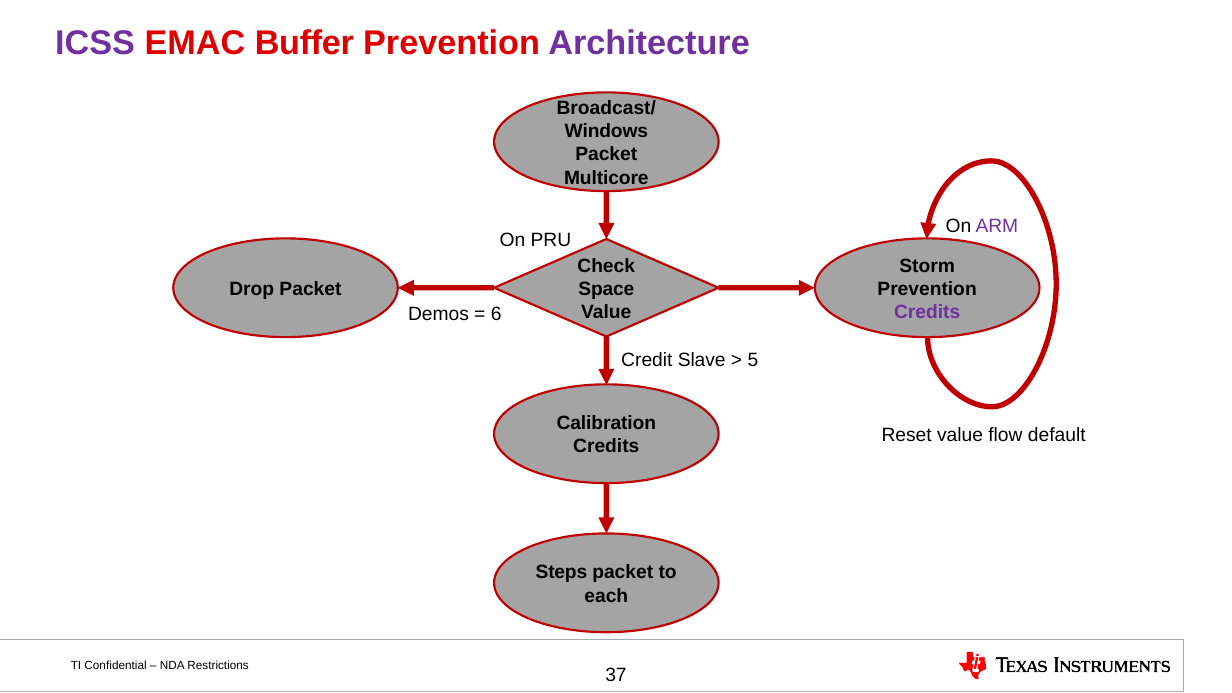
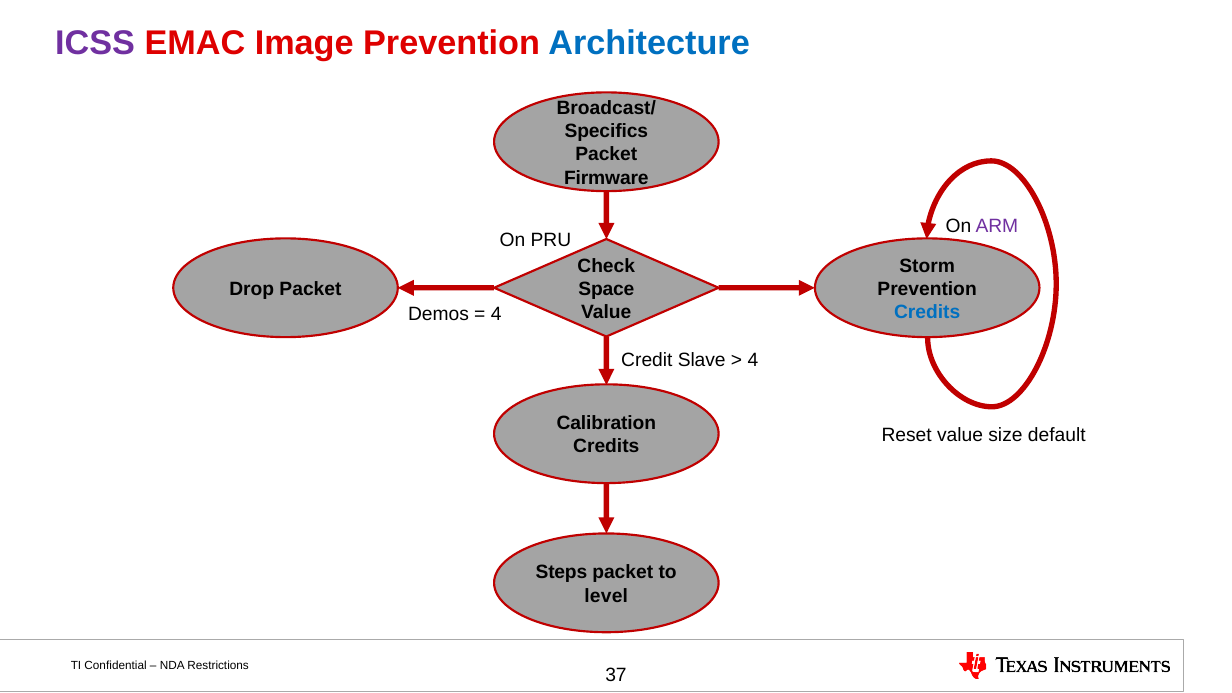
Buffer: Buffer -> Image (304, 44)
Architecture colour: purple -> blue (649, 44)
Windows: Windows -> Specifics (606, 132)
Multicore: Multicore -> Firmware (606, 178)
Credits colour: purple -> blue (927, 312)
6: 6 -> 4 (496, 314)
5: 5 -> 4 (753, 360)
flow: flow -> size (1005, 435)
each: each -> level (606, 596)
